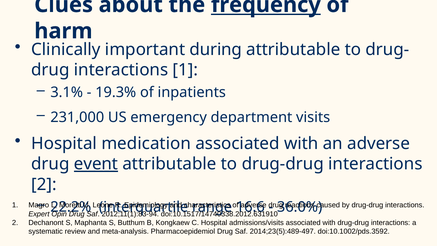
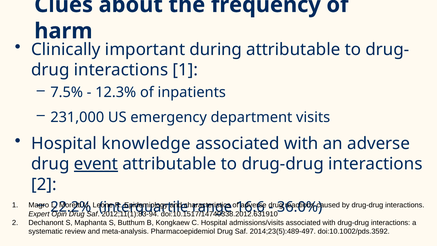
frequency underline: present -> none (266, 5)
3.1%: 3.1% -> 7.5% (67, 92)
19.3%: 19.3% -> 12.3% (116, 92)
medication: medication -> knowledge (146, 143)
